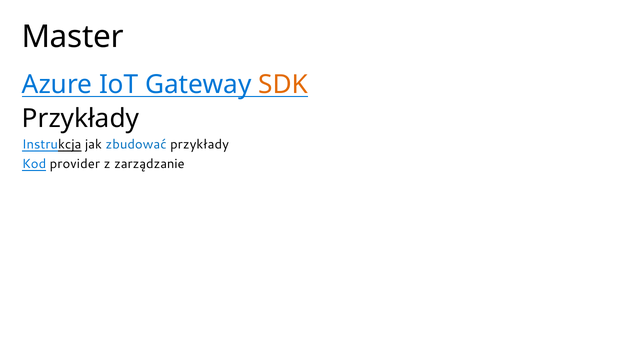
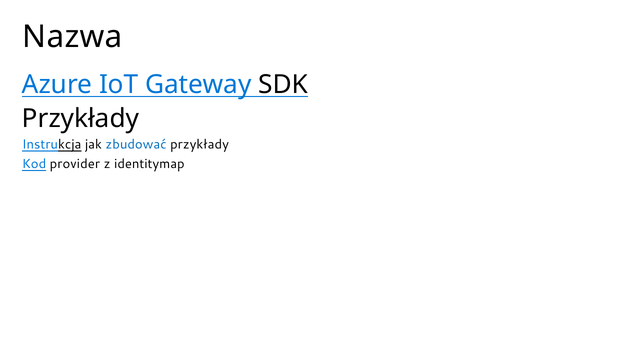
Master: Master -> Nazwa (72, 37)
SDK colour: orange -> black (283, 85)
zarządzanie: zarządzanie -> identitymap (149, 164)
